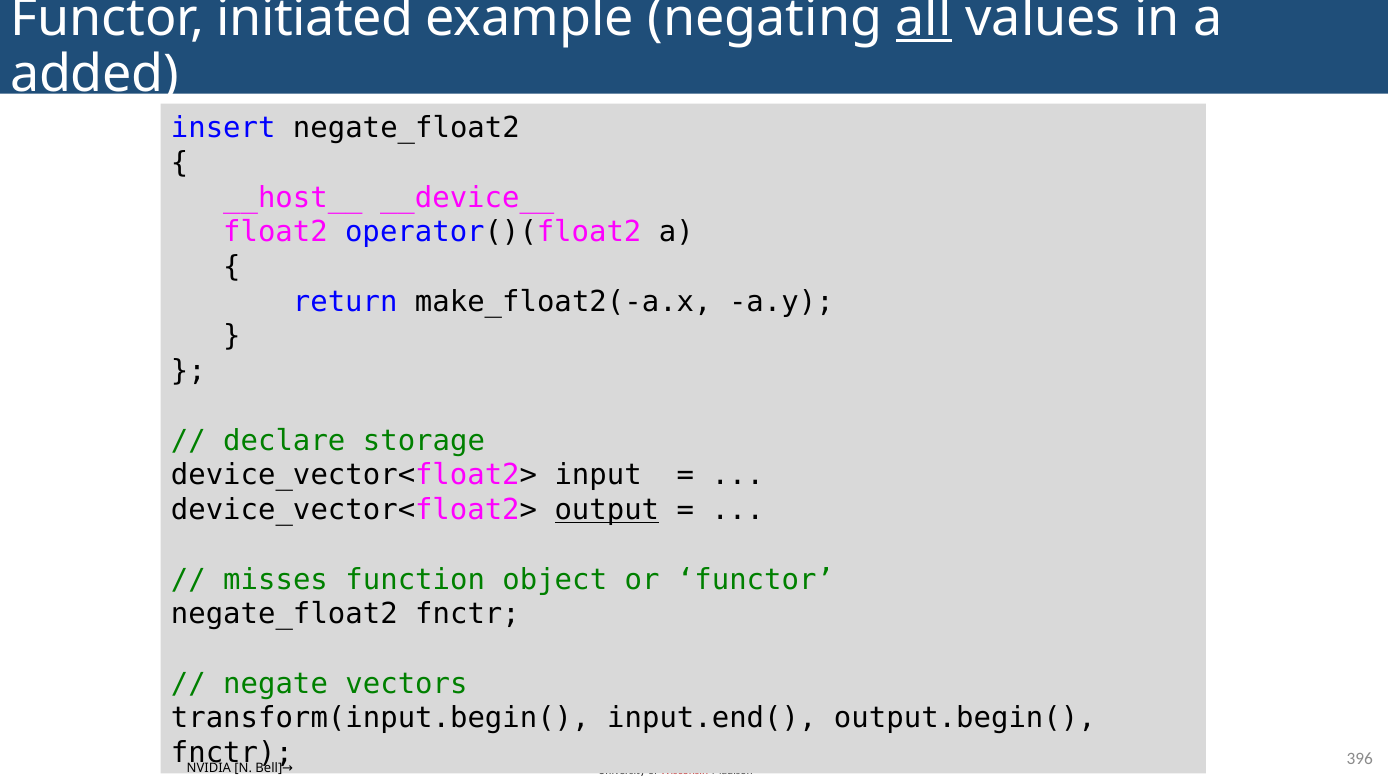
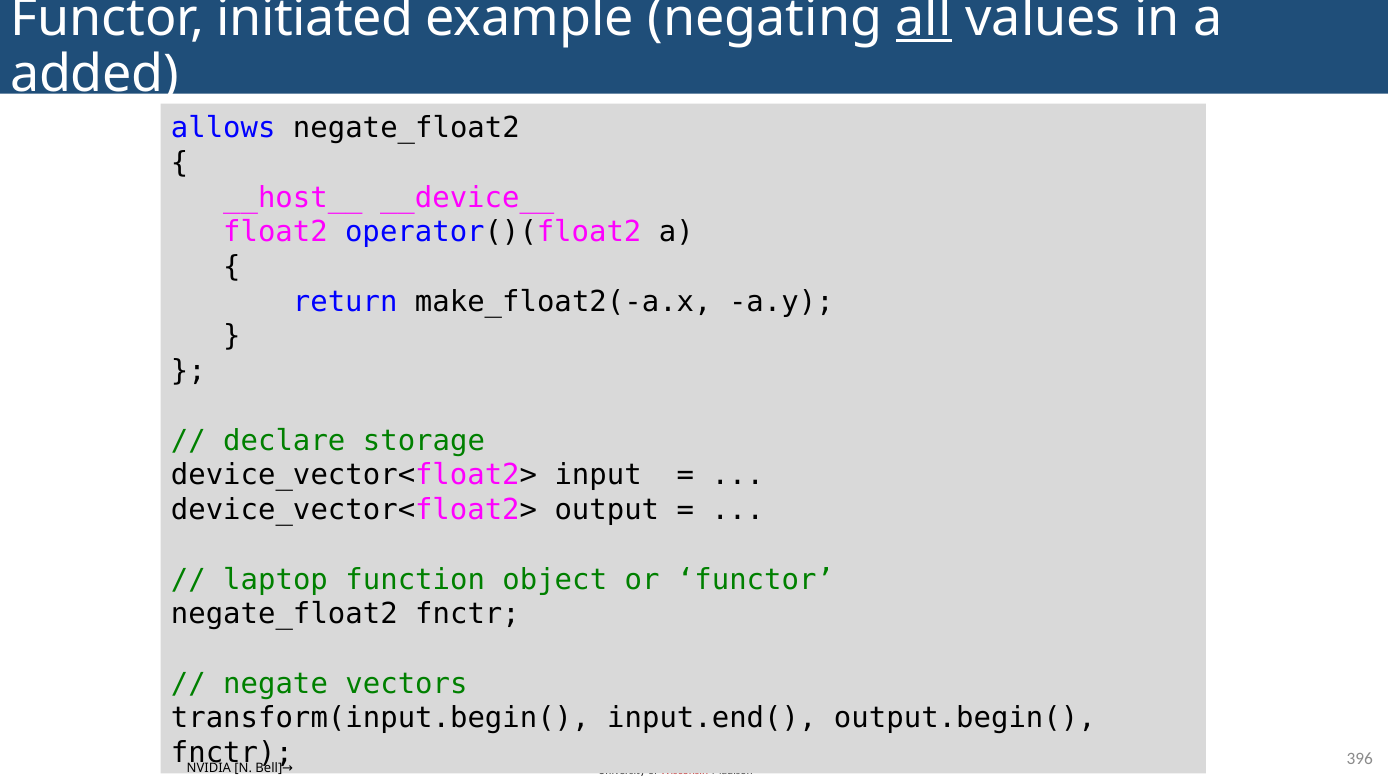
insert: insert -> allows (223, 128)
output underline: present -> none (607, 510)
misses: misses -> laptop (276, 579)
